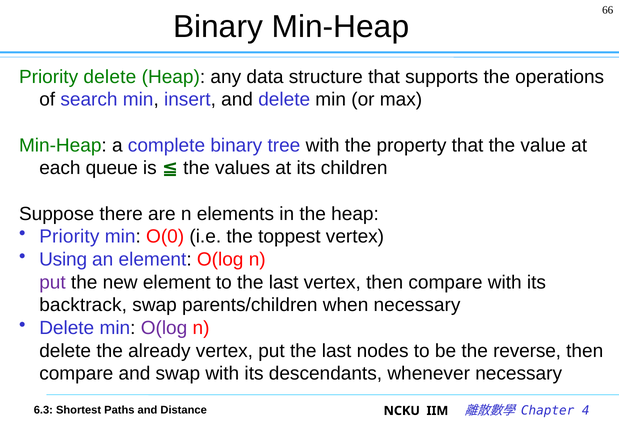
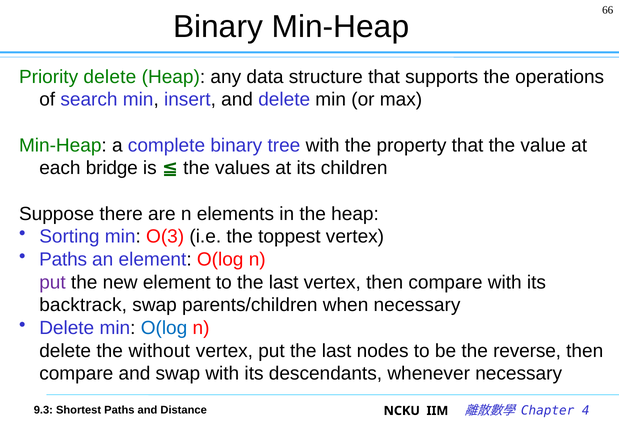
queue: queue -> bridge (112, 168)
Priority: Priority -> Sorting (69, 237)
O(0: O(0 -> O(3 (165, 237)
Using: Using -> Paths (63, 260)
O(log colour: purple -> blue (164, 328)
already: already -> without (159, 351)
6.3: 6.3 -> 9.3 (43, 411)
